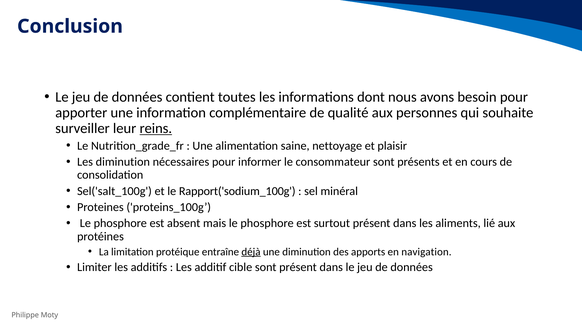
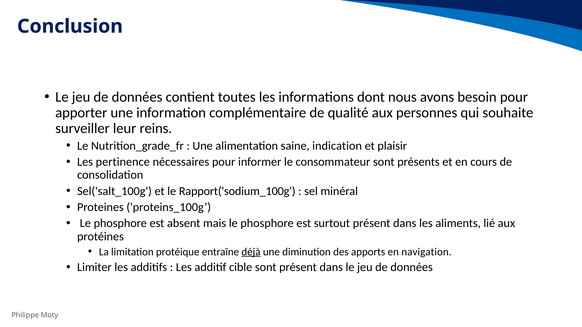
reins underline: present -> none (156, 129)
nettoyage: nettoyage -> indication (337, 146)
Les diminution: diminution -> pertinence (123, 162)
